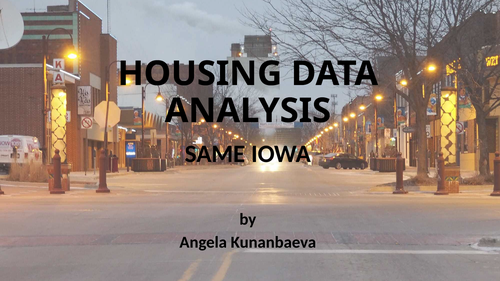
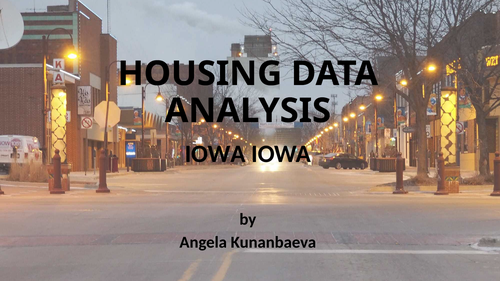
SAME: SAME -> IOWA (215, 154)
